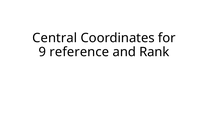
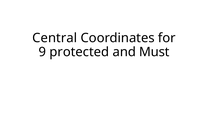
reference: reference -> protected (79, 52)
Rank: Rank -> Must (154, 52)
